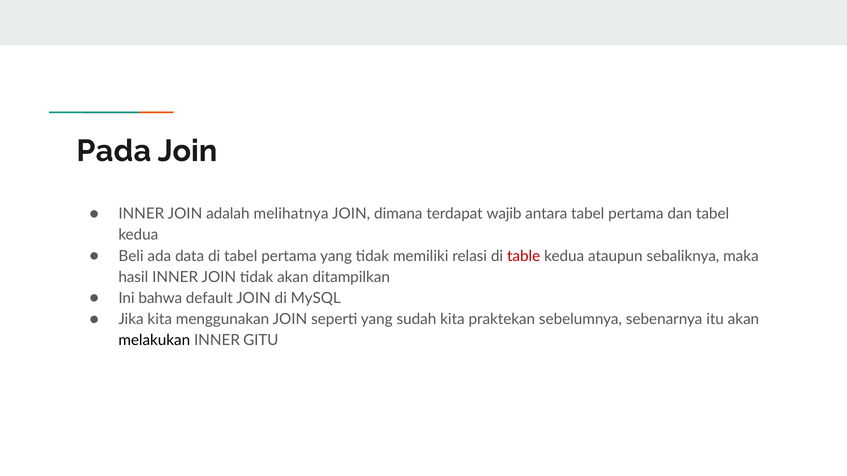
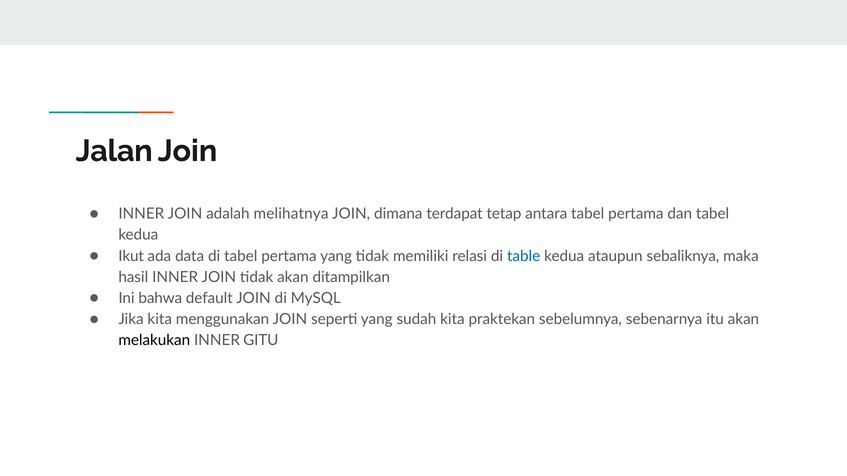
Pada: Pada -> Jalan (114, 151)
wajib: wajib -> tetap (504, 214)
Beli: Beli -> Ikut (131, 256)
table colour: red -> blue (524, 256)
